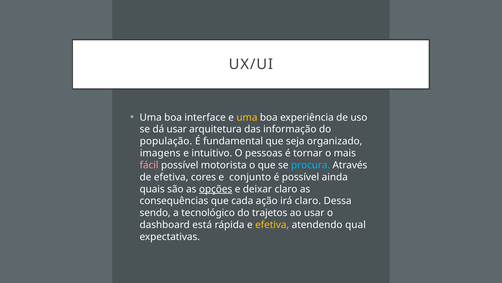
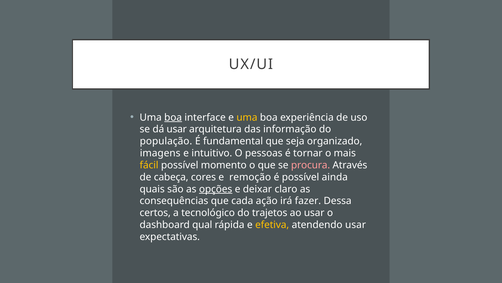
boa underline: none -> present (173, 117)
fácil colour: pink -> yellow (149, 165)
motorista: motorista -> momento (224, 165)
procura colour: light blue -> pink (311, 165)
de efetiva: efetiva -> cabeça (171, 177)
conjunto: conjunto -> remoção (250, 177)
irá claro: claro -> fazer (308, 201)
sendo: sendo -> certos (155, 212)
está: está -> qual (202, 224)
atendendo qual: qual -> usar (356, 224)
